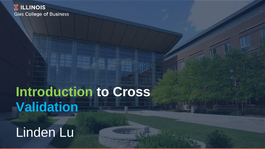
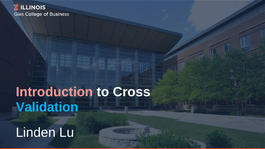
Introduction colour: light green -> pink (54, 92)
